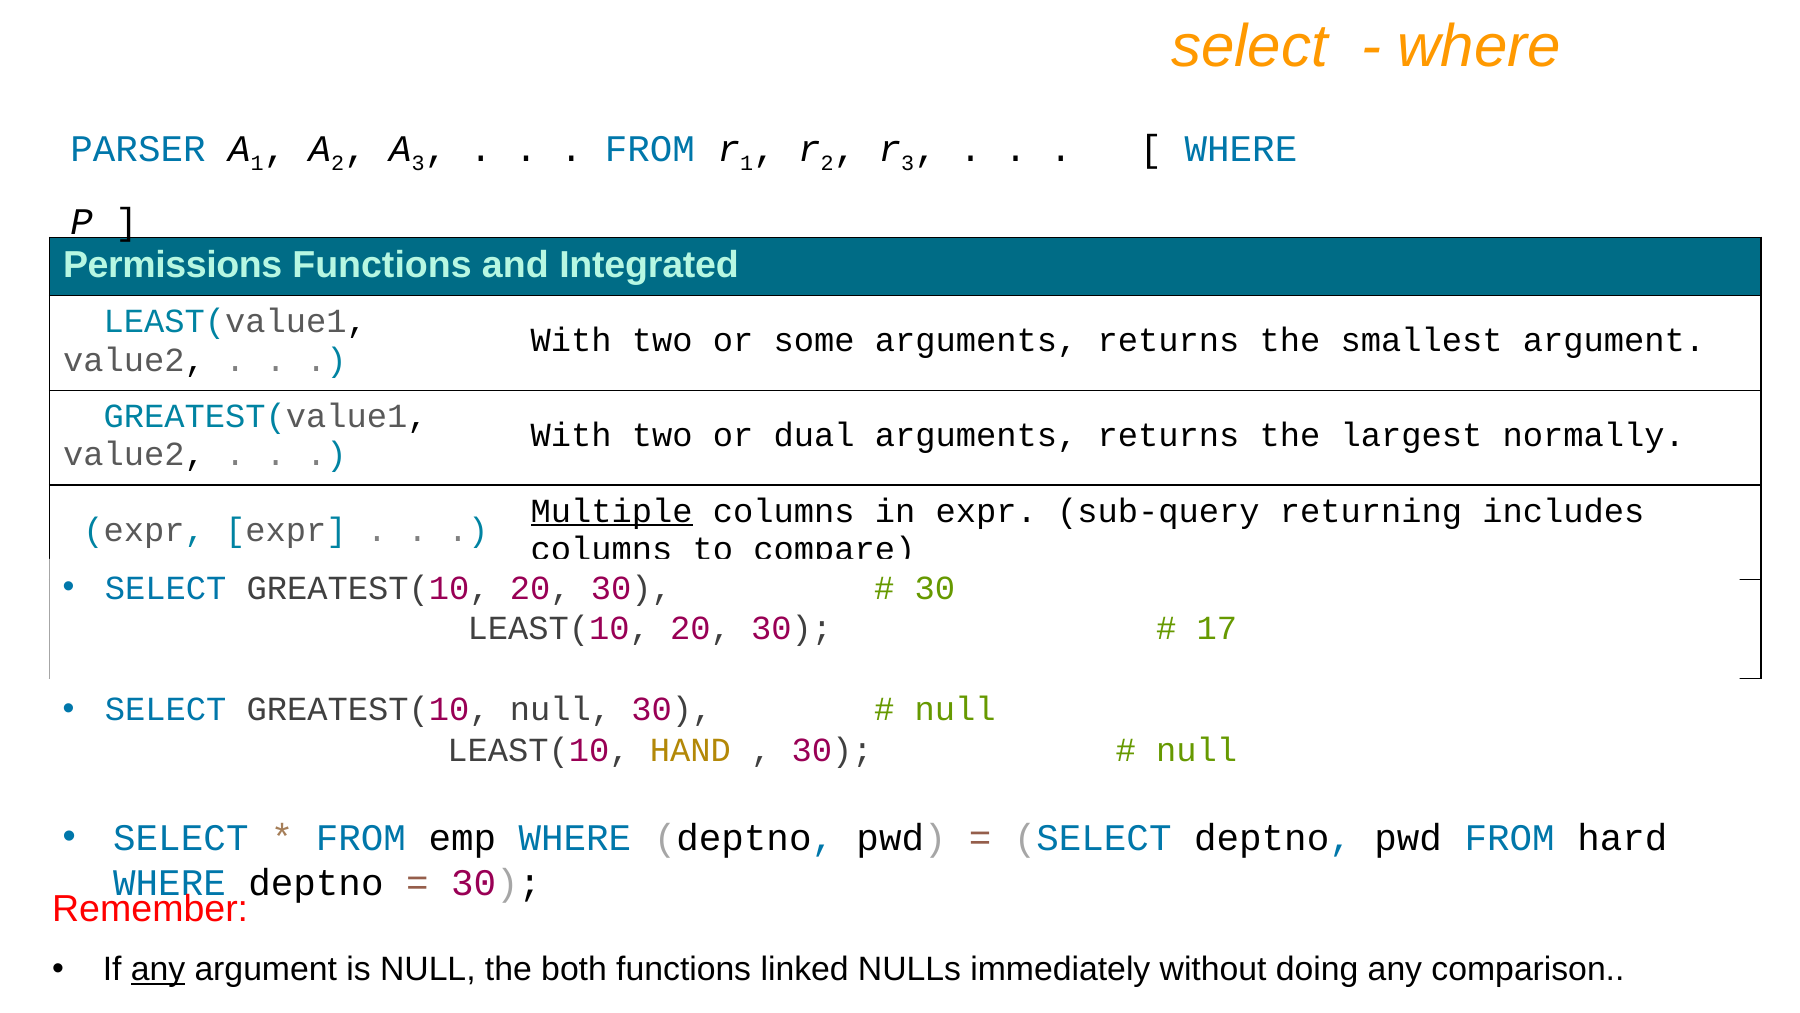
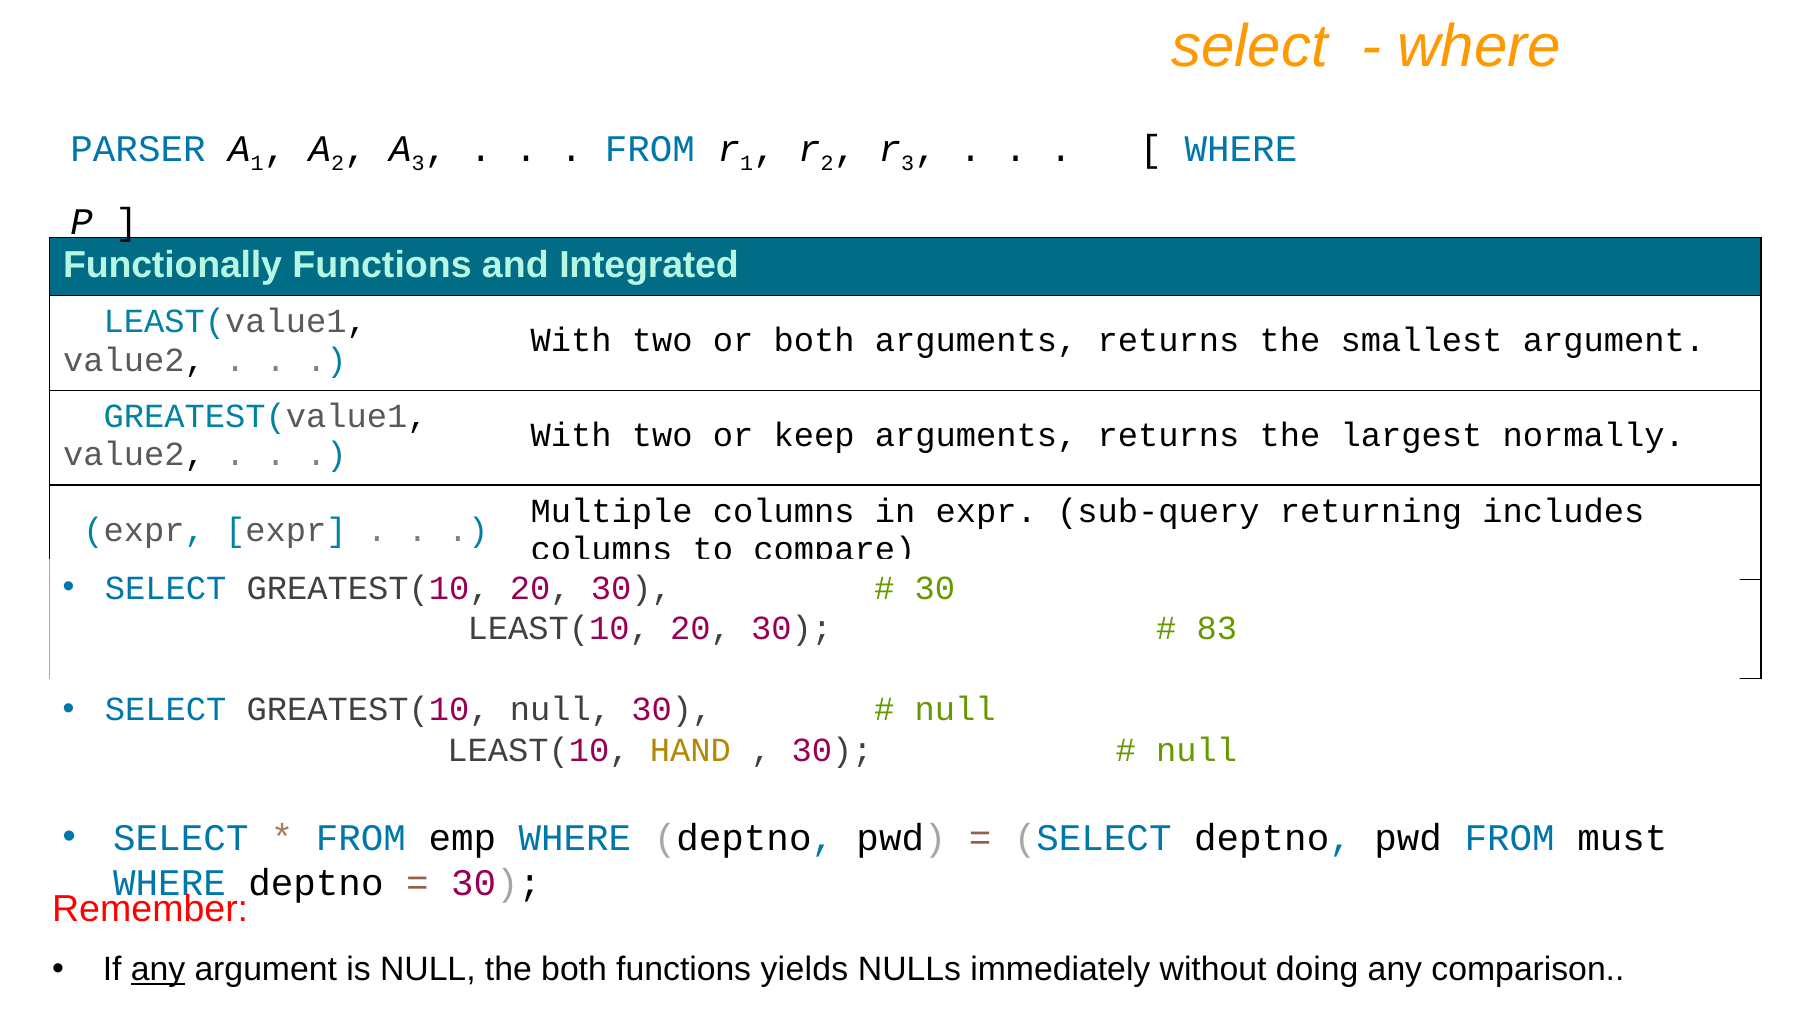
Permissions: Permissions -> Functionally (173, 265)
or some: some -> both (814, 341)
dual: dual -> keep (814, 435)
Multiple underline: present -> none (612, 511)
17: 17 -> 83 (1217, 628)
hard: hard -> must (1622, 838)
linked: linked -> yields (804, 969)
